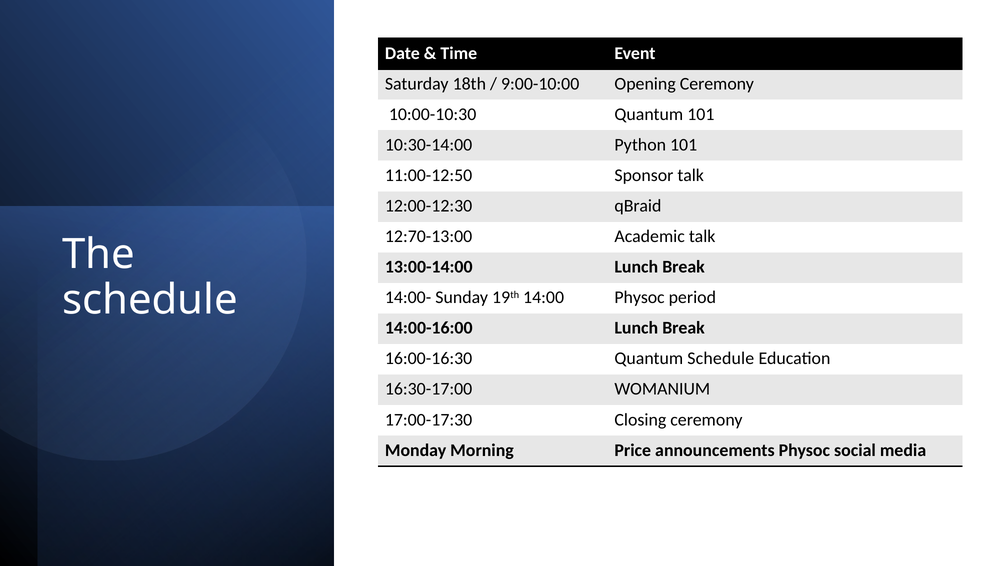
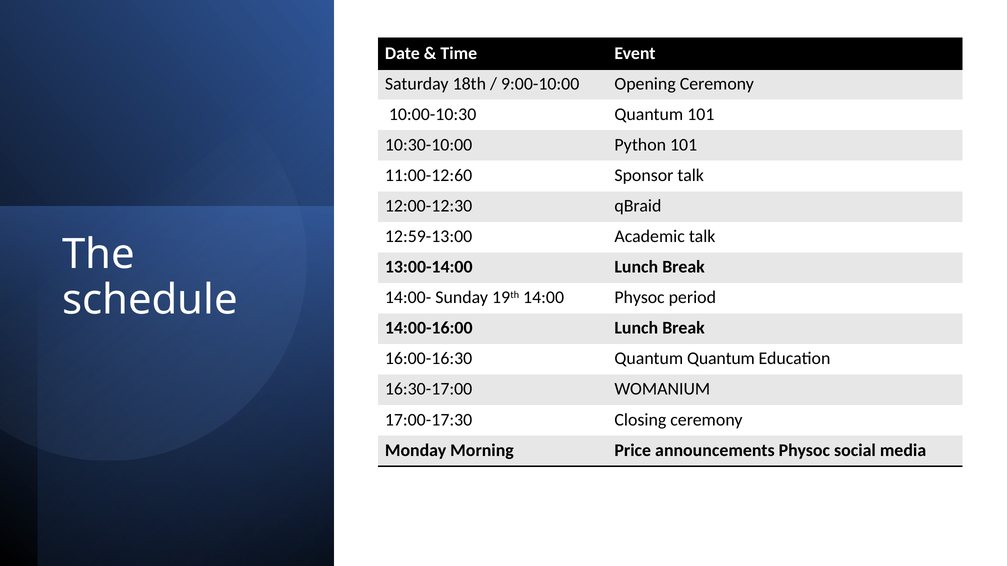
10:30-14:00: 10:30-14:00 -> 10:30-10:00 (429, 145)
11:00-12:50: 11:00-12:50 -> 11:00-12:60 (429, 175)
12:70-13:00: 12:70-13:00 -> 12:59-13:00 (429, 237)
Quantum Schedule: Schedule -> Quantum (721, 359)
